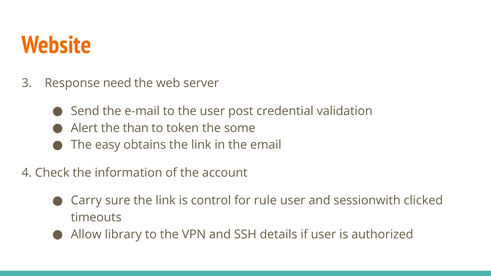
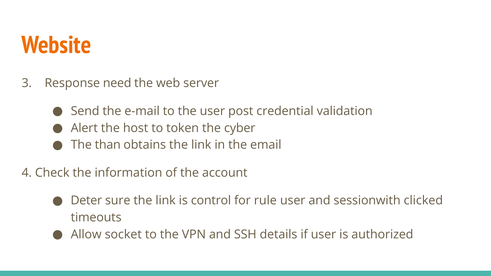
than: than -> host (136, 128)
some: some -> cyber (240, 128)
easy: easy -> than (108, 145)
Carry: Carry -> Deter (86, 201)
library: library -> socket (123, 235)
